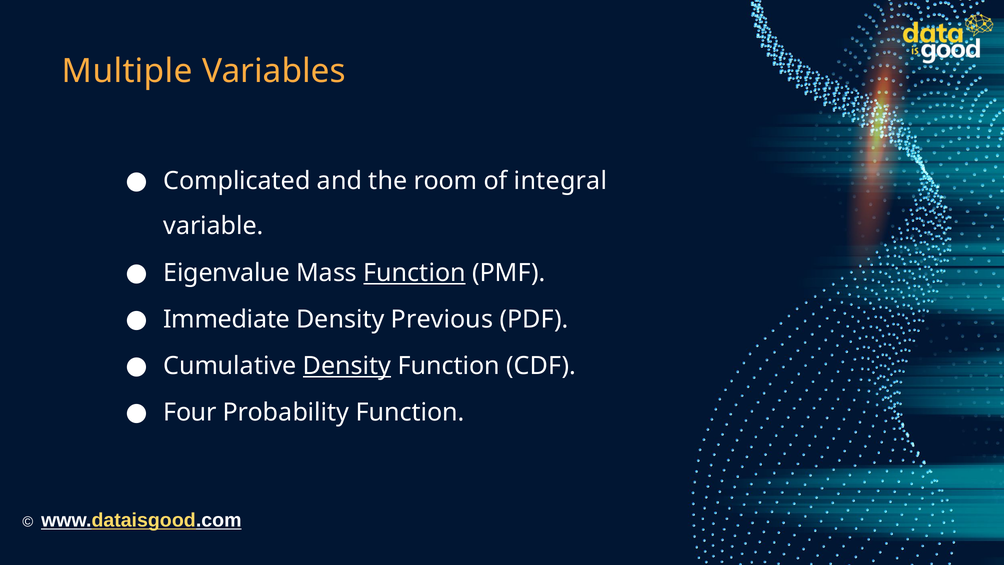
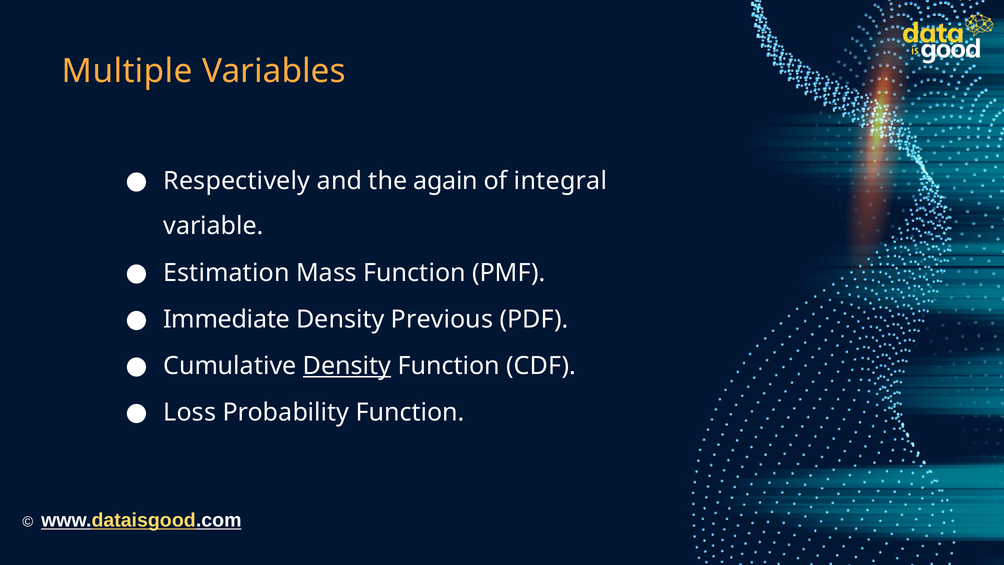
Complicated: Complicated -> Respectively (237, 181)
room: room -> again (446, 181)
Eigenvalue: Eigenvalue -> Estimation (226, 273)
Function underline: present -> none (415, 273)
Four: Four -> Loss (190, 412)
